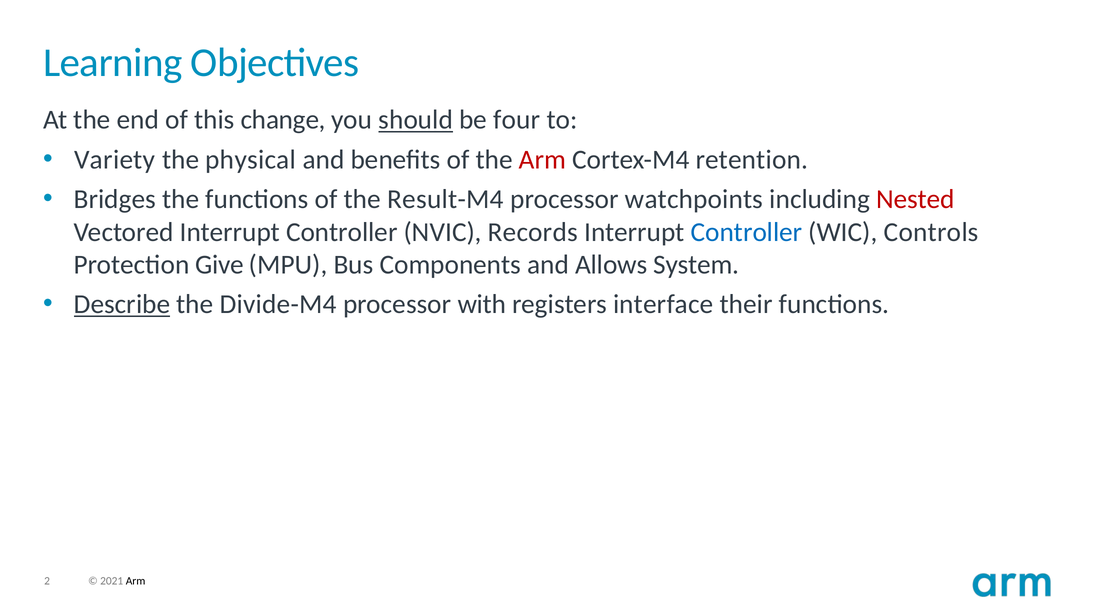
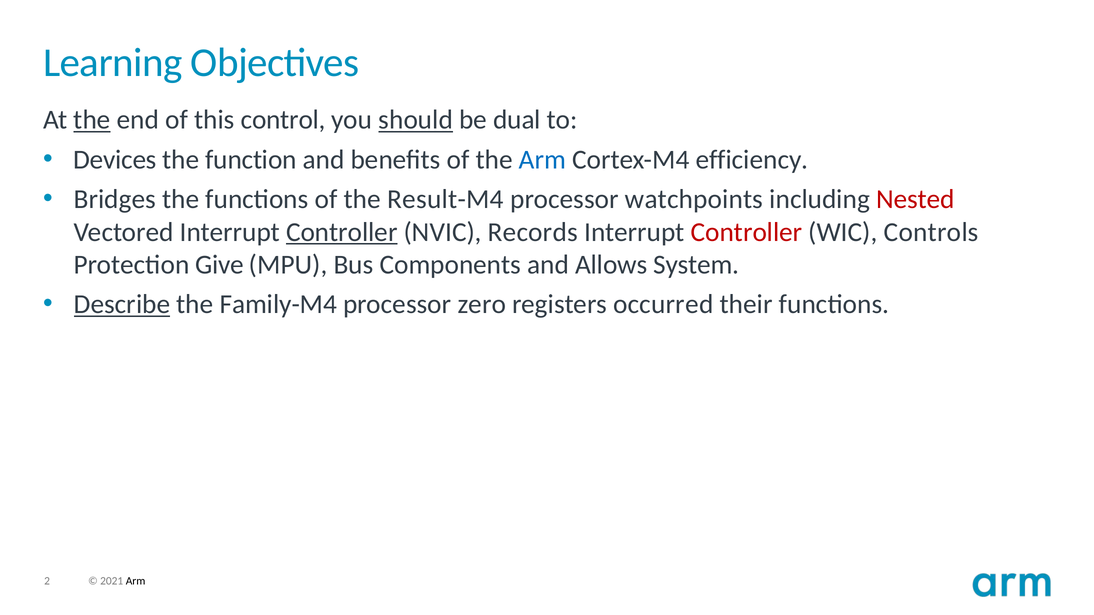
the underline: none -> present (92, 120)
change: change -> control (283, 120)
four: four -> dual (517, 120)
Variety: Variety -> Devices (115, 160)
physical: physical -> function (251, 160)
Arm colour: red -> blue (542, 160)
retention: retention -> efficiency (752, 160)
Controller underline: none -> present (342, 232)
Controller colour: blue -> red (747, 232)
Divide-M4: Divide-M4 -> Family-M4 (278, 305)
with: with -> zero (482, 305)
interface: interface -> occurred (663, 305)
